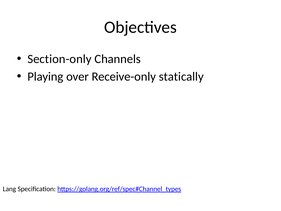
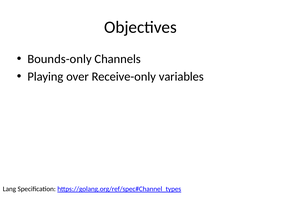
Section-only: Section-only -> Bounds-only (60, 59)
statically: statically -> variables (181, 76)
